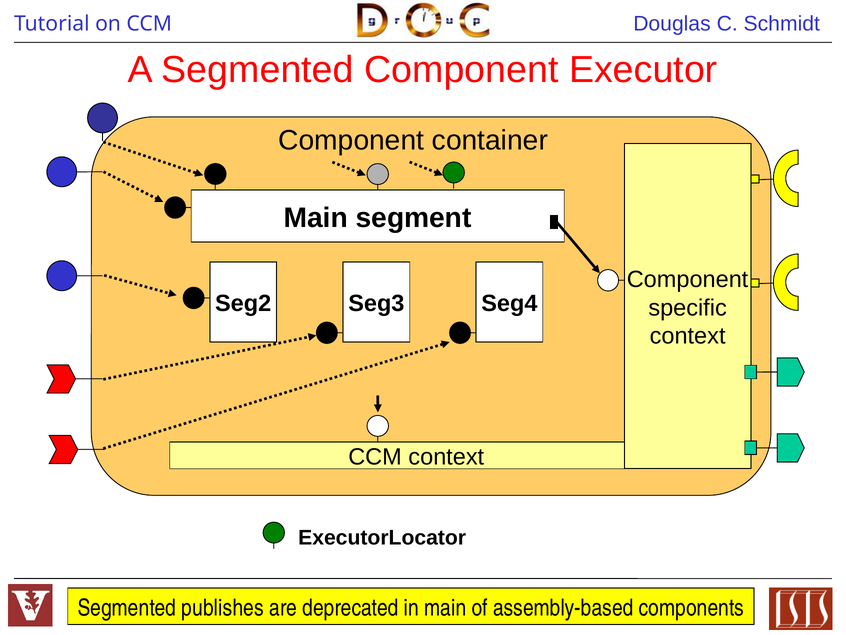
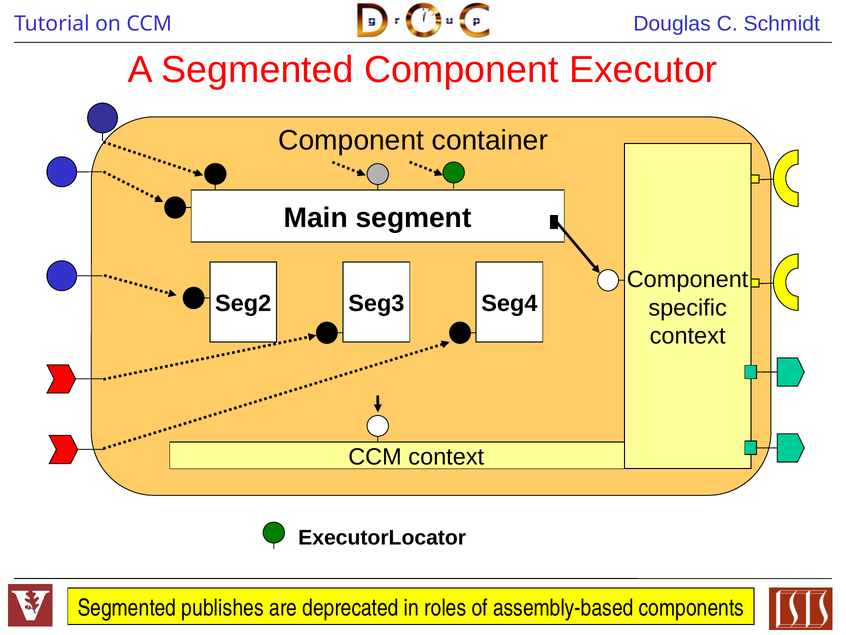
in main: main -> roles (445, 607)
